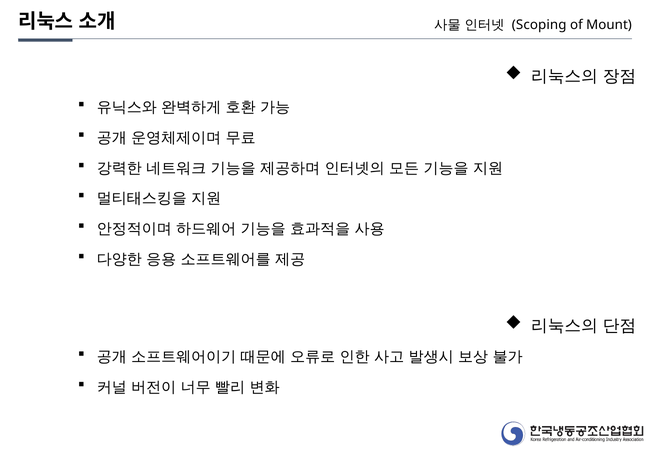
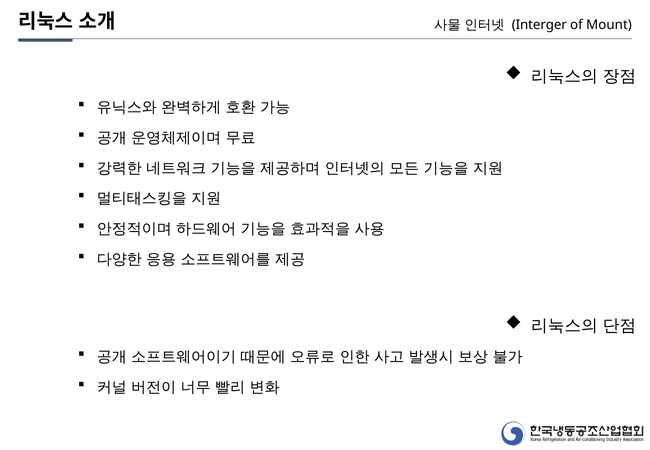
Scoping: Scoping -> Interger (539, 25)
